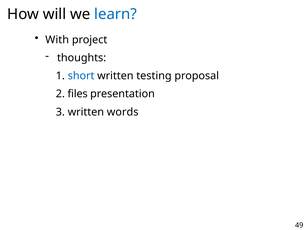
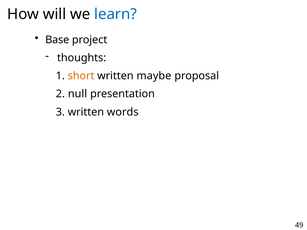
With: With -> Base (57, 40)
short colour: blue -> orange (81, 76)
testing: testing -> maybe (154, 76)
files: files -> null (77, 94)
